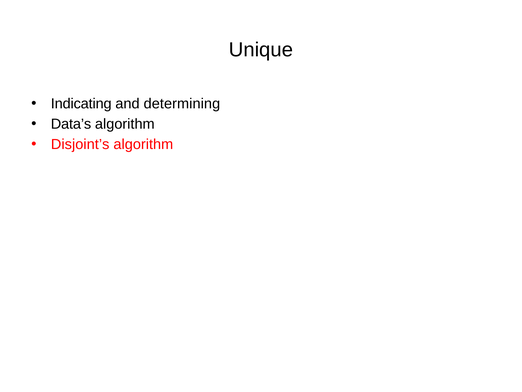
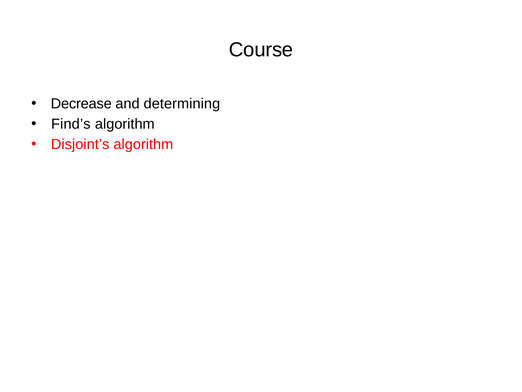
Unique: Unique -> Course (261, 50)
Indicating: Indicating -> Decrease (81, 104)
Data’s: Data’s -> Find’s (71, 124)
